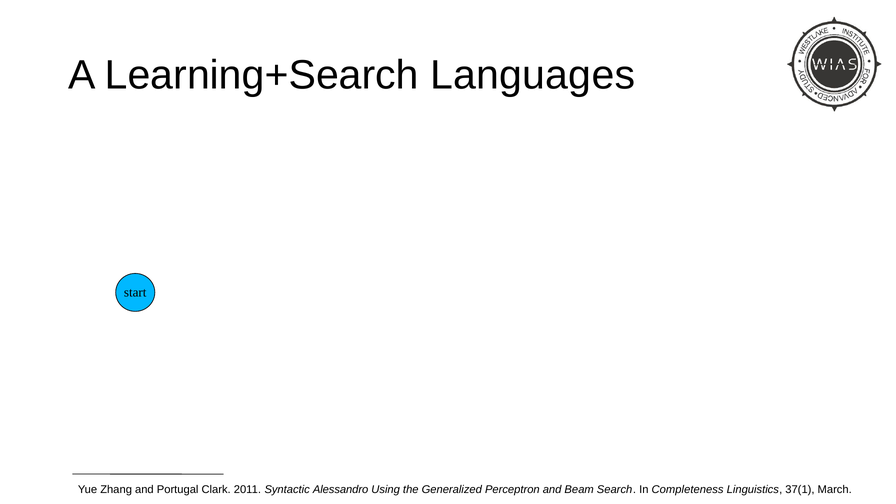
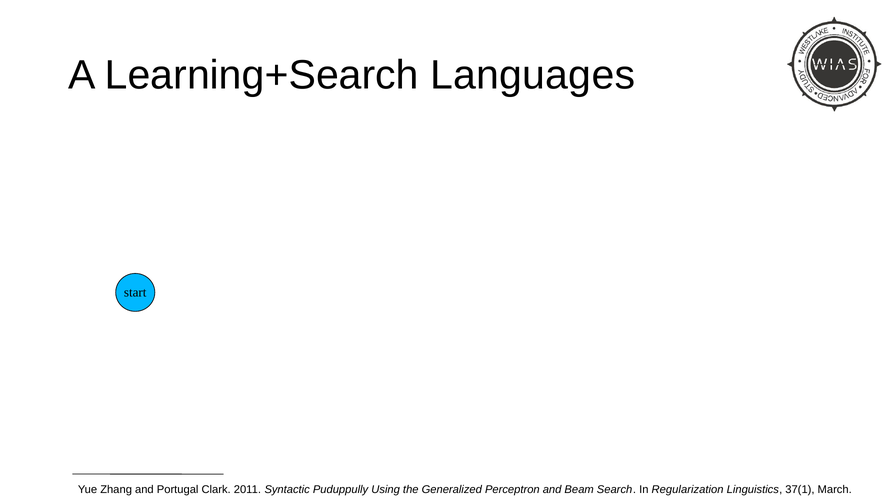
Alessandro: Alessandro -> Puduppully (341, 490)
Completeness: Completeness -> Regularization (688, 490)
